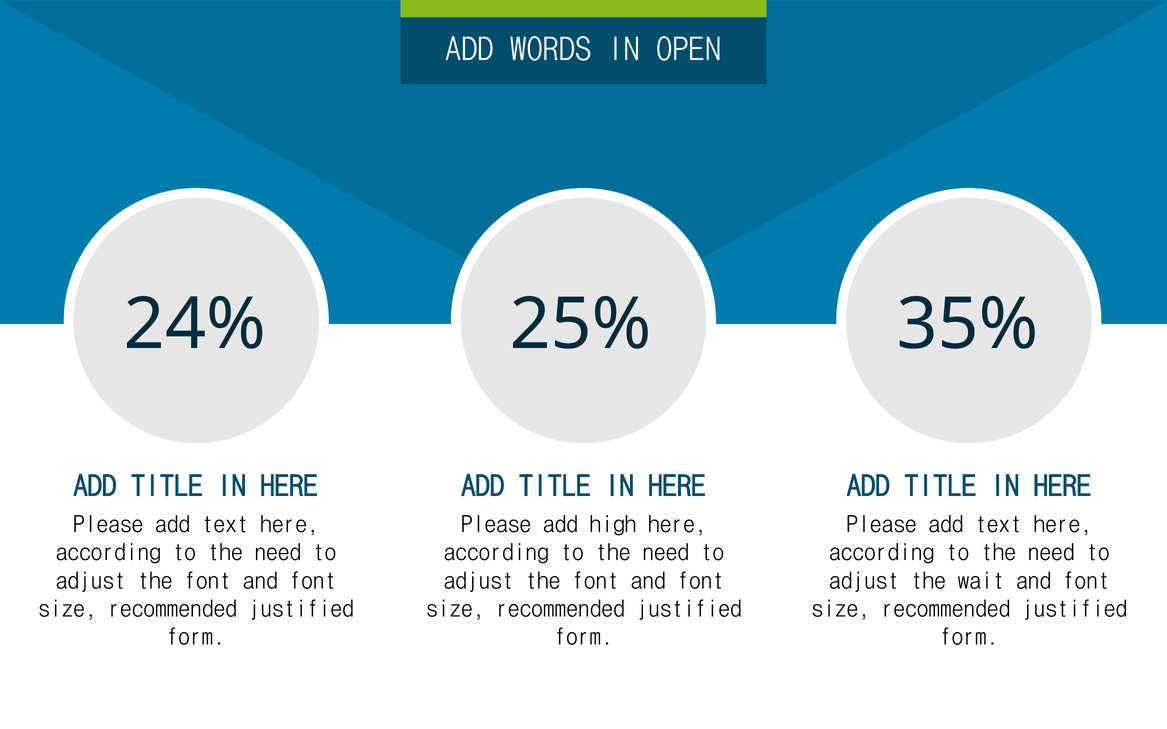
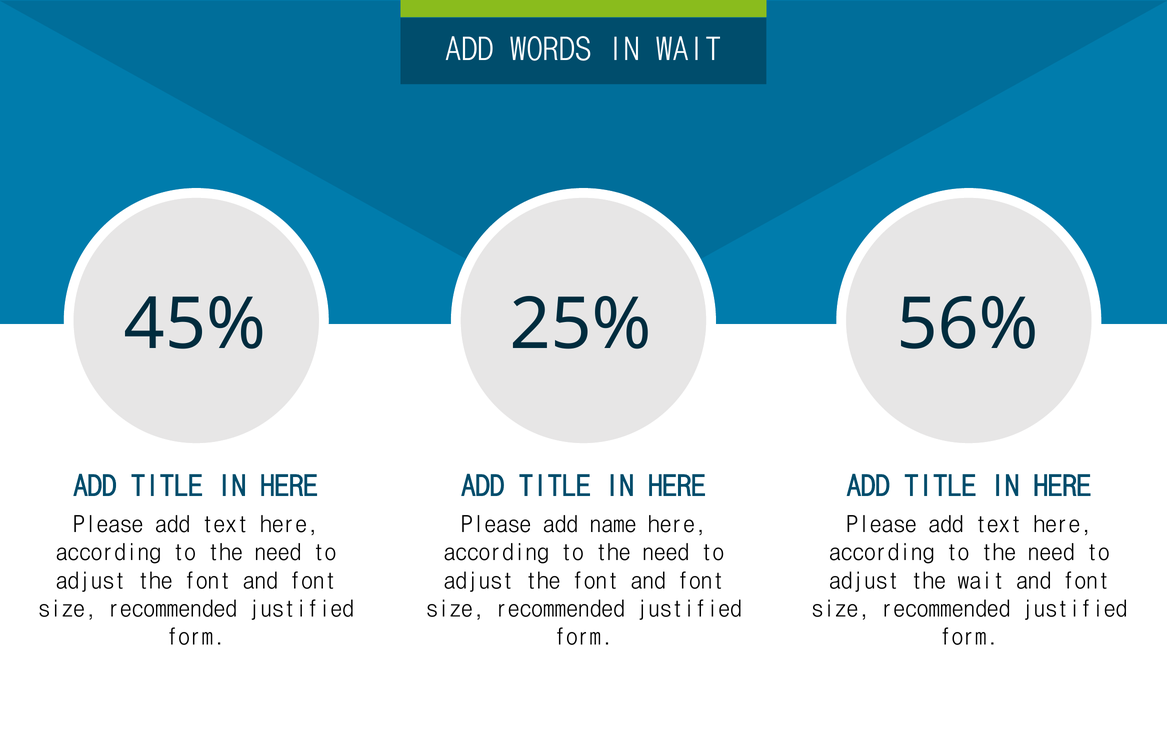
IN OPEN: OPEN -> WAIT (689, 50)
24%: 24% -> 45% (195, 324)
35%: 35% -> 56% (968, 324)
high: high -> name (613, 525)
